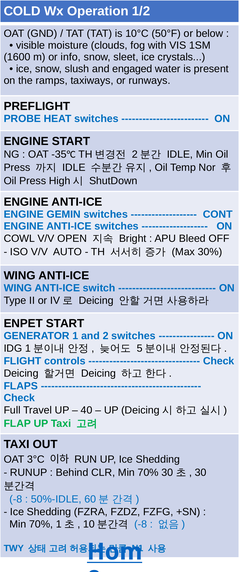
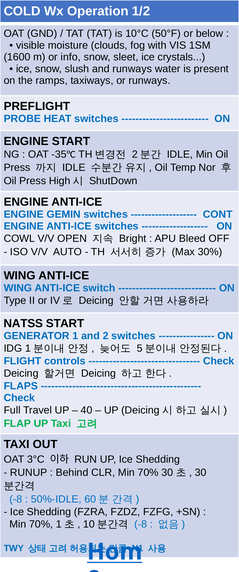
and engaged: engaged -> runways (132, 69)
ENPET: ENPET -> NATSS (23, 323)
